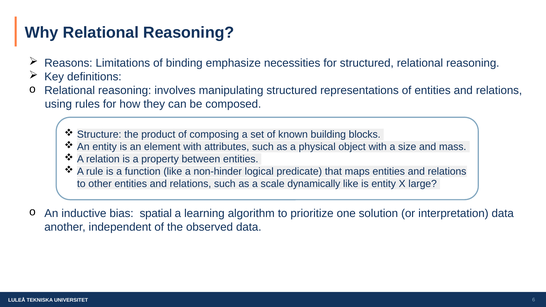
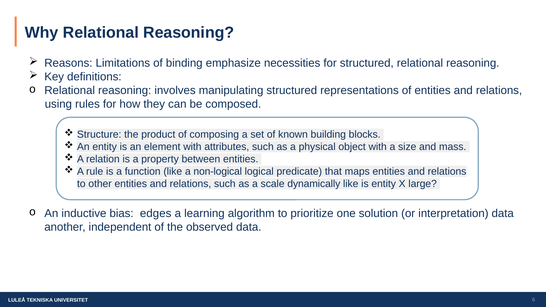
non-hinder: non-hinder -> non-logical (218, 172)
spatial: spatial -> edges (156, 213)
